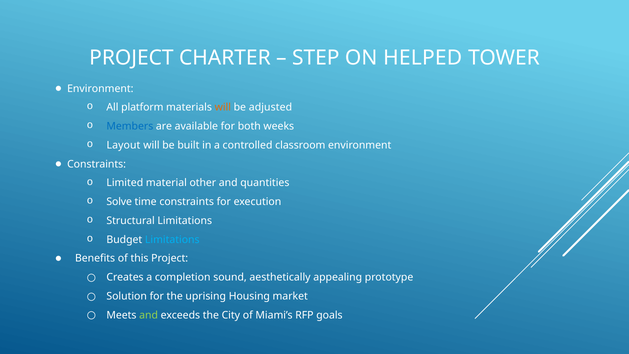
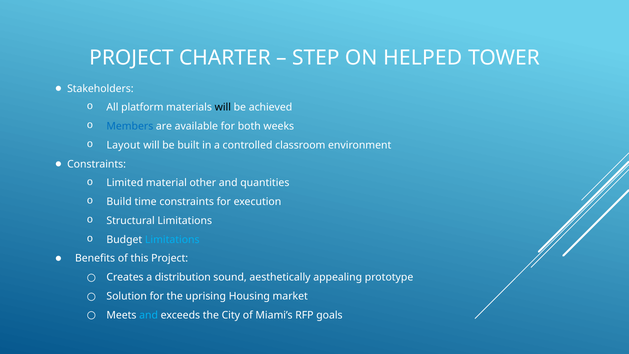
Environment: Environment -> Stakeholders (100, 89)
will colour: orange -> black (223, 107)
adjusted: adjusted -> achieved (270, 107)
Solve: Solve -> Build (119, 202)
completion: completion -> distribution (183, 277)
and colour: light green -> light blue (149, 315)
